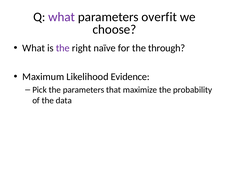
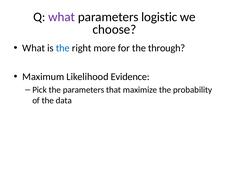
overfit: overfit -> logistic (159, 17)
the colour: purple -> blue (63, 48)
naïve: naïve -> more (105, 48)
